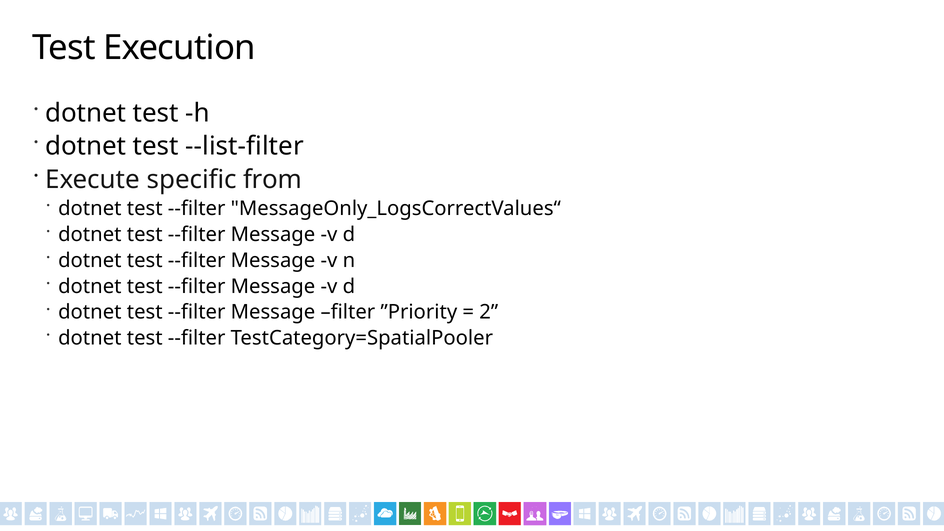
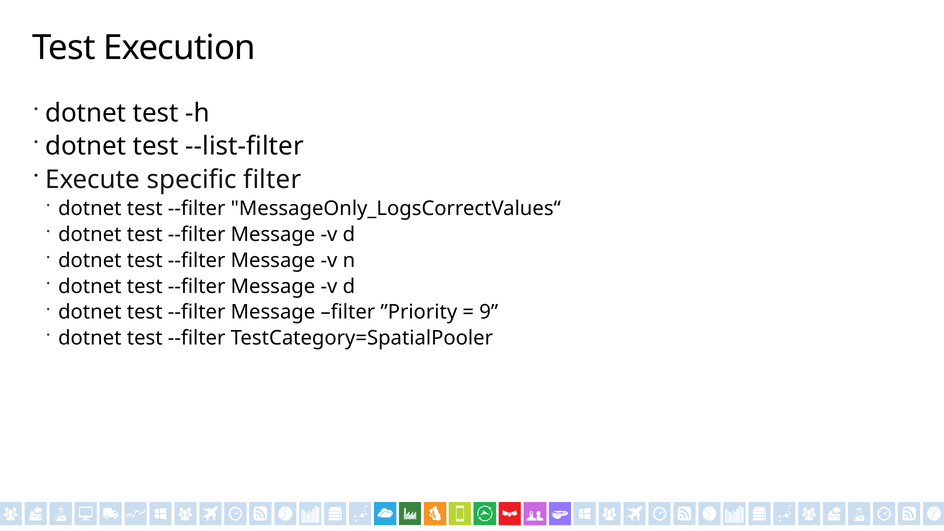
specific from: from -> filter (272, 180)
2: 2 -> 9 (489, 312)
